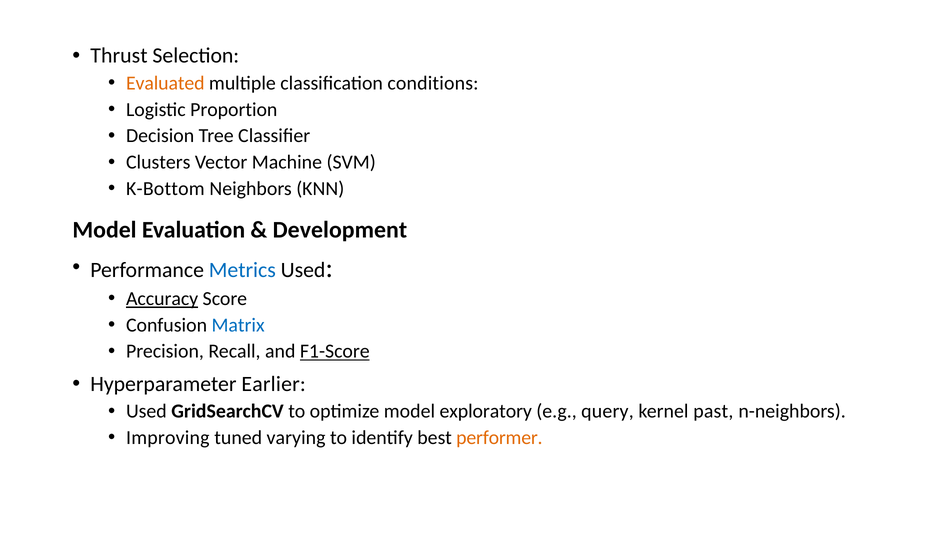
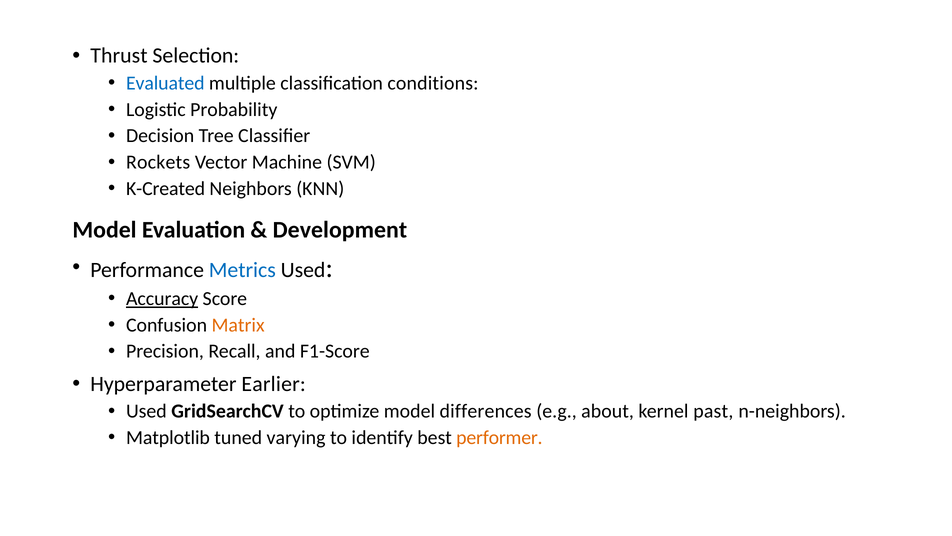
Evaluated colour: orange -> blue (165, 83)
Proportion: Proportion -> Probability (234, 109)
Clusters: Clusters -> Rockets (158, 162)
K-Bottom: K-Bottom -> K-Created (166, 189)
Matrix colour: blue -> orange (238, 325)
F1-Score underline: present -> none (335, 351)
exploratory: exploratory -> differences (486, 411)
query: query -> about (608, 411)
Improving: Improving -> Matplotlib (168, 437)
